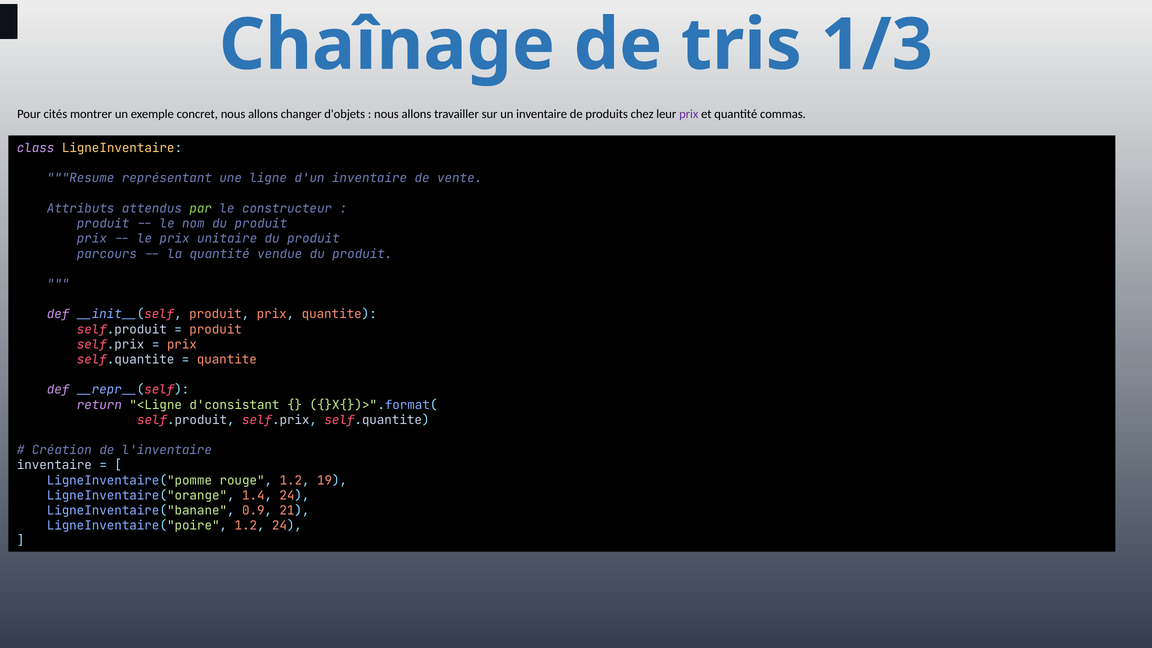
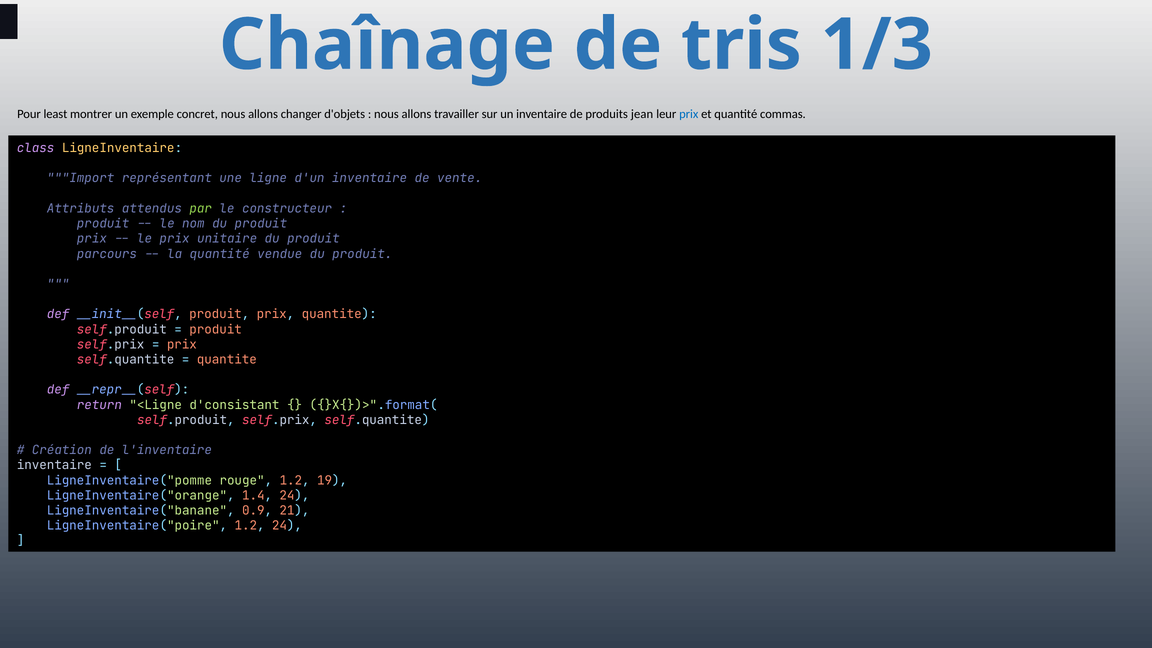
cités: cités -> least (55, 114)
chez: chez -> jean (642, 114)
prix colour: purple -> blue (689, 114)
Resume: Resume -> Import (81, 178)
